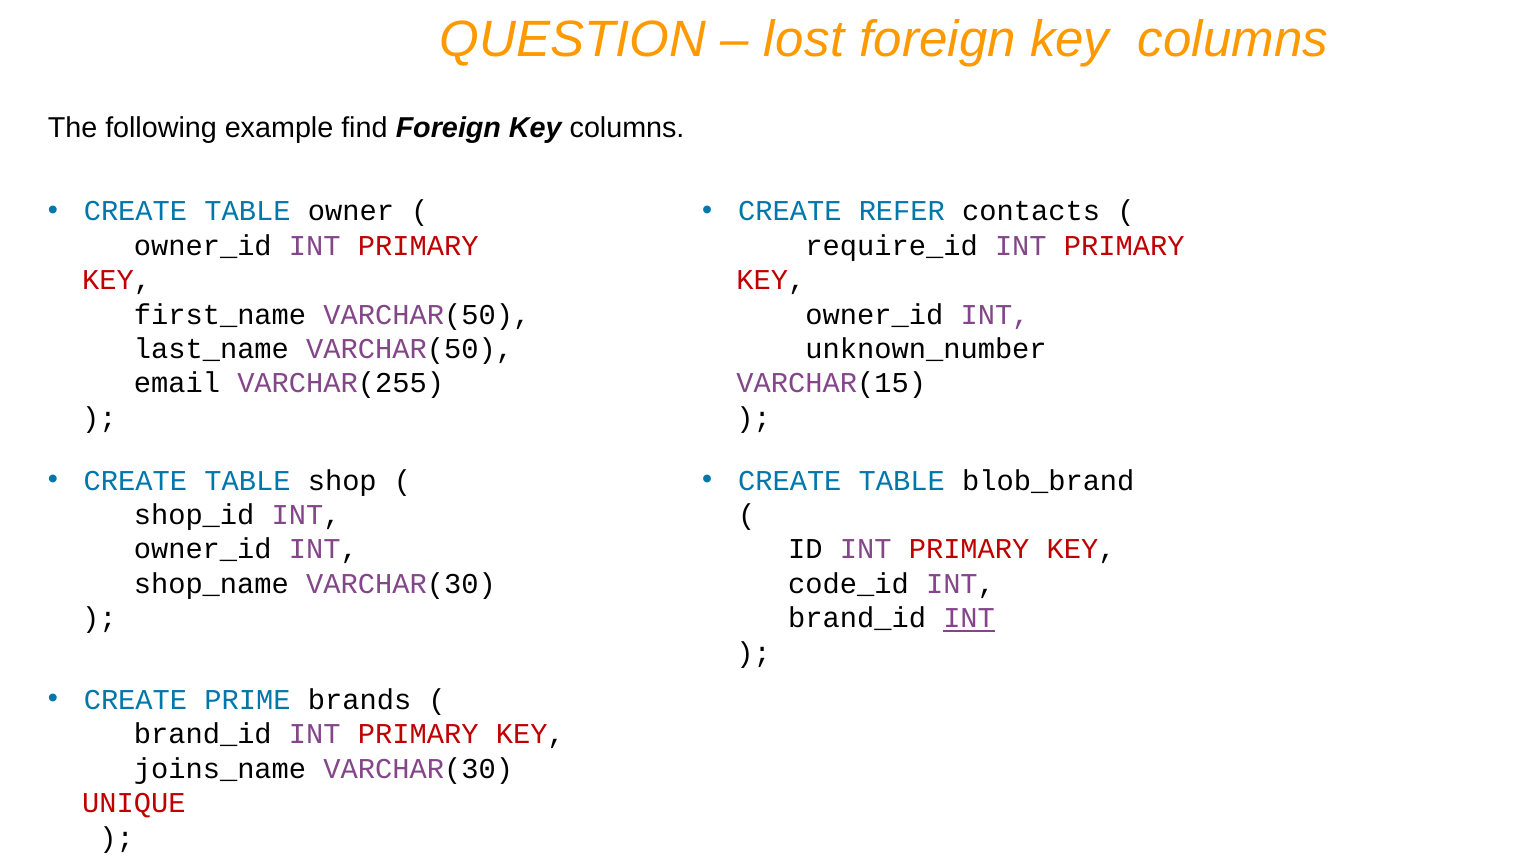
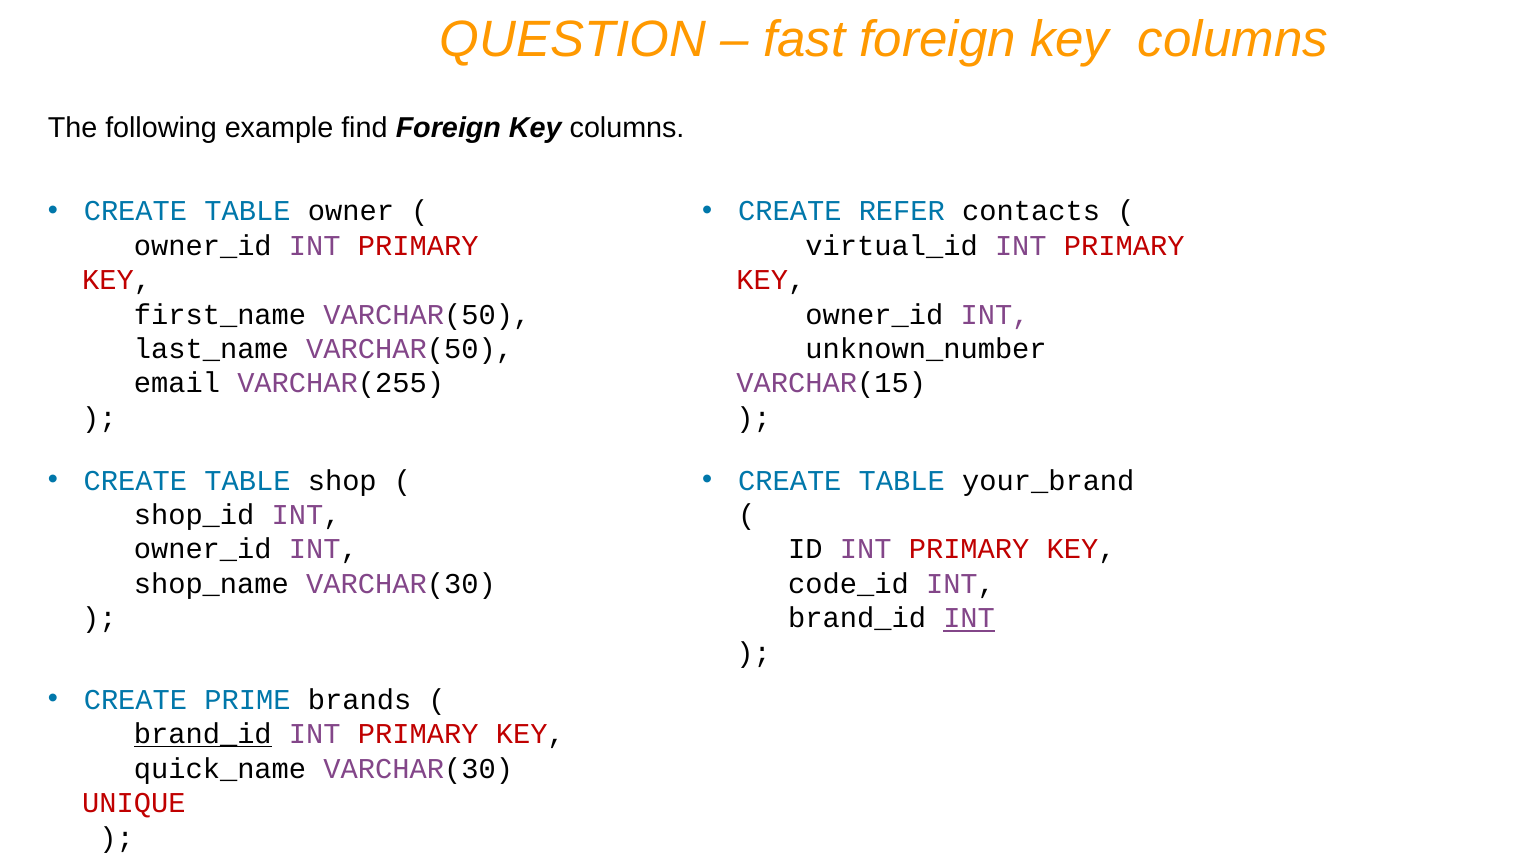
lost: lost -> fast (804, 40)
require_id: require_id -> virtual_id (892, 246)
blob_brand: blob_brand -> your_brand (1048, 480)
brand_id underline: none -> present (203, 734)
joins_name: joins_name -> quick_name (220, 769)
